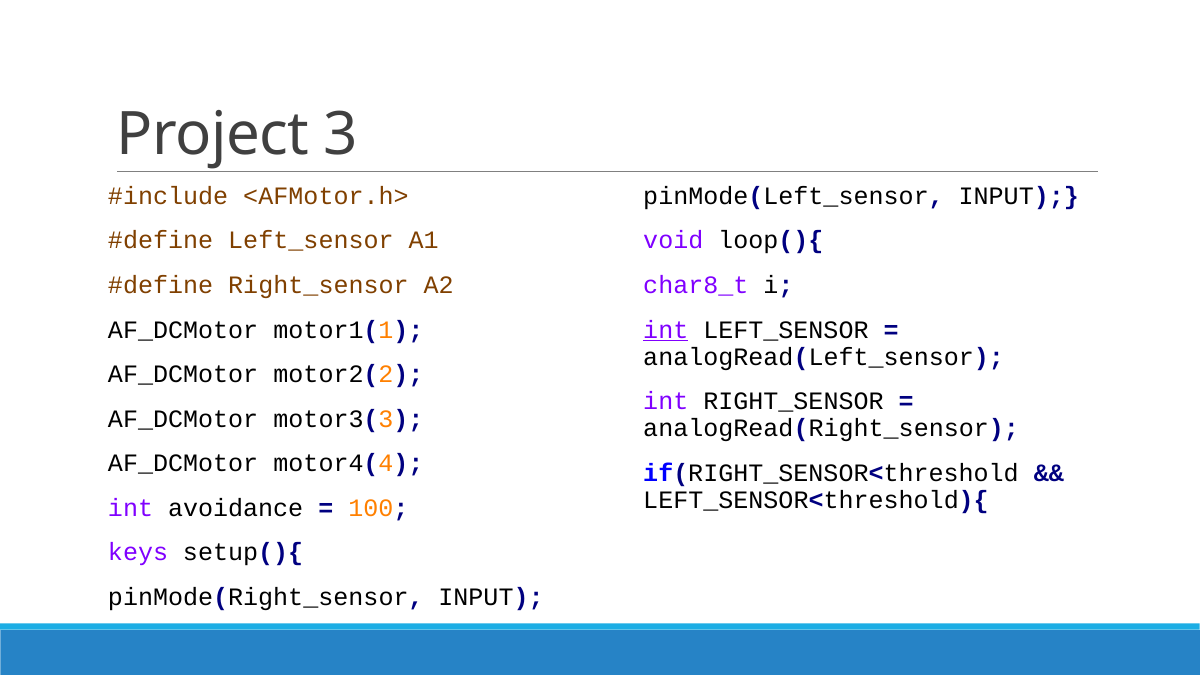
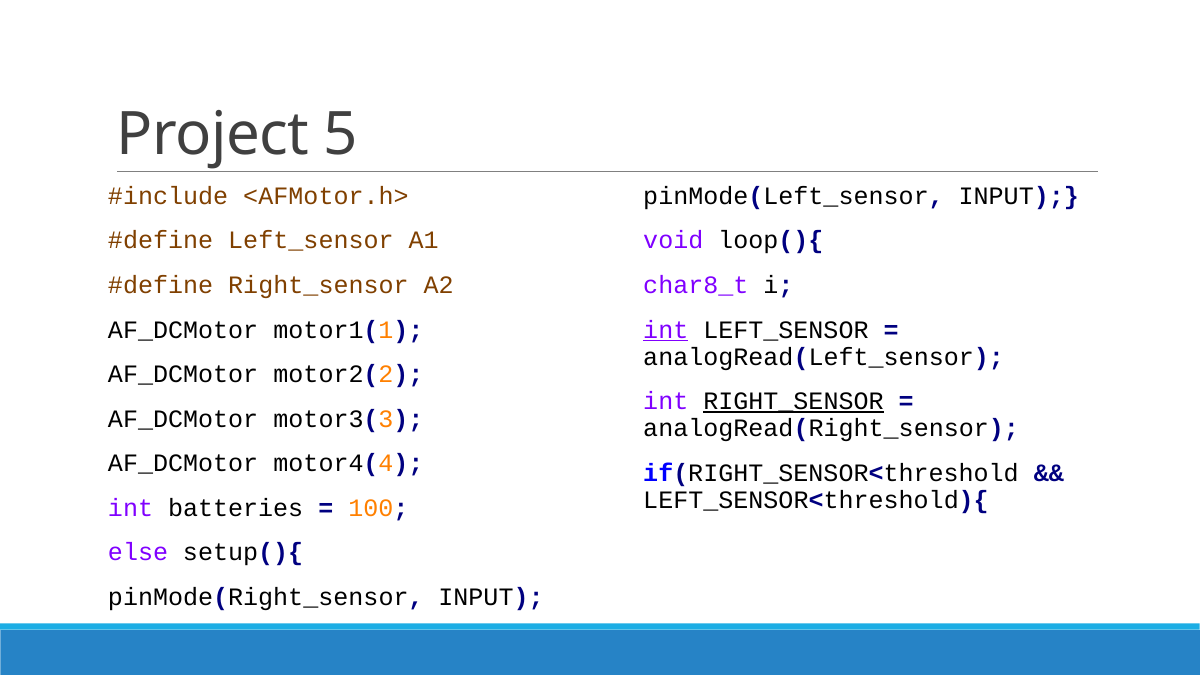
3: 3 -> 5 (341, 134)
RIGHT_SENSOR underline: none -> present (793, 401)
avoidance: avoidance -> batteries (236, 508)
keys: keys -> else (138, 553)
